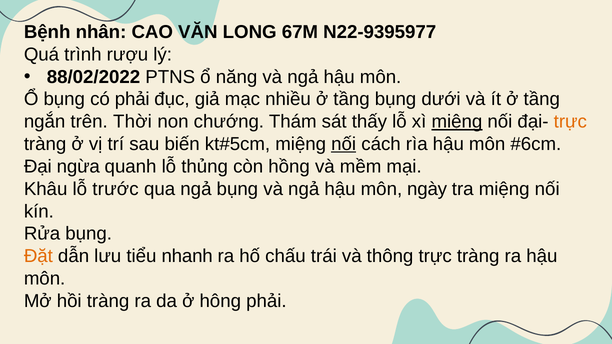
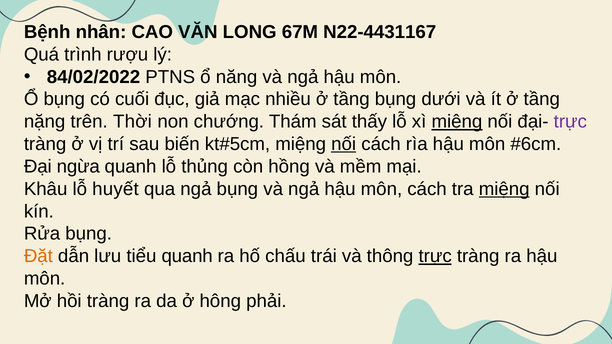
N22-9395977: N22-9395977 -> N22-4431167 (380, 32)
88/02/2022: 88/02/2022 -> 84/02/2022 (94, 77)
có phải: phải -> cuối (132, 99)
ngắn: ngắn -> nặng (45, 122)
trực colour: orange -> purple (570, 122)
trước: trước -> huyết (115, 189)
môn ngày: ngày -> cách (427, 189)
miệng underline: none -> present (504, 189)
tiểu nhanh: nhanh -> quanh (187, 256)
trực underline: none -> present (435, 256)
